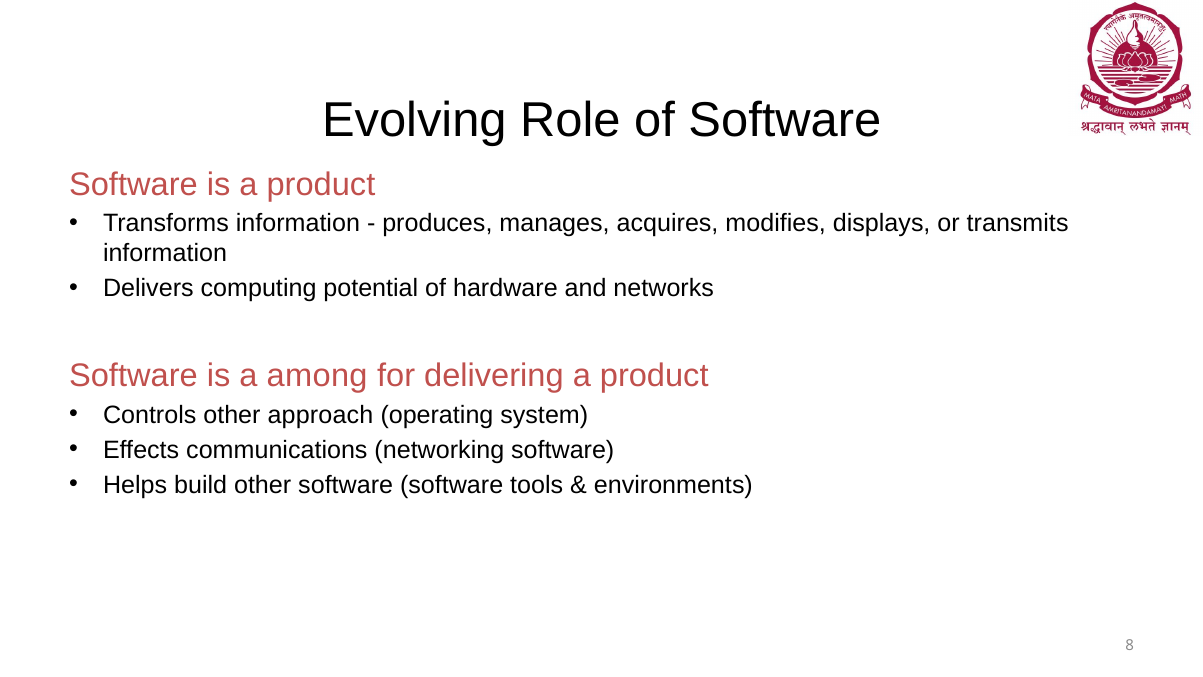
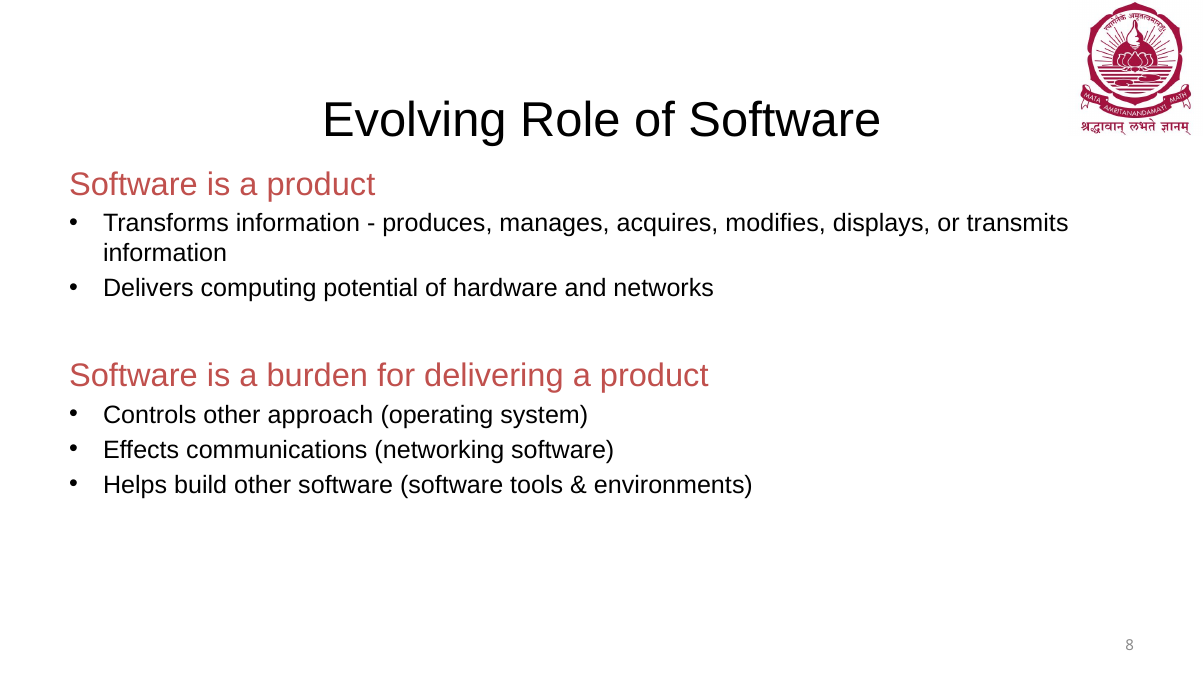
among: among -> burden (317, 376)
